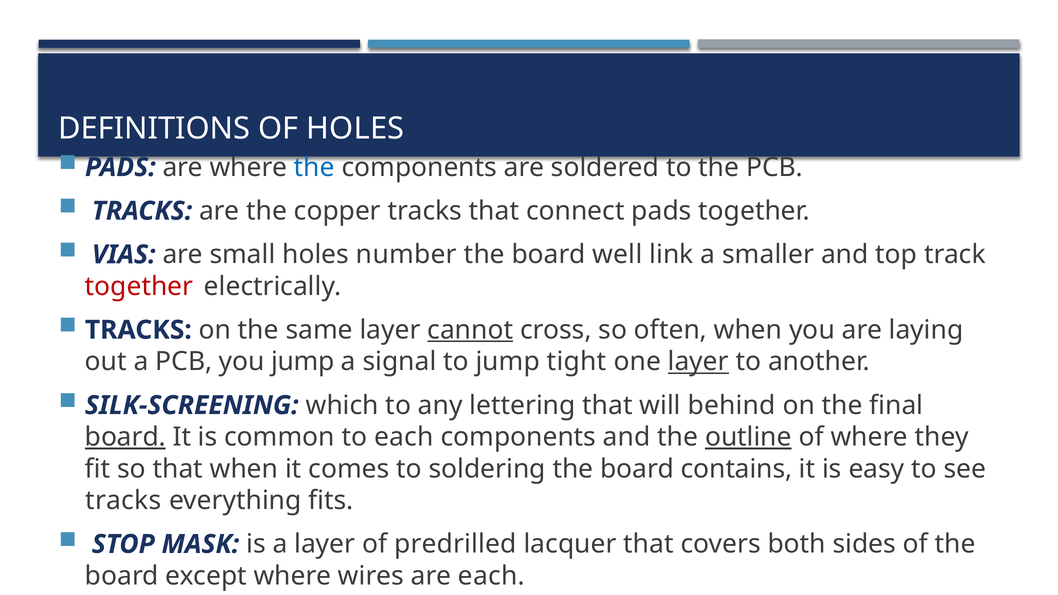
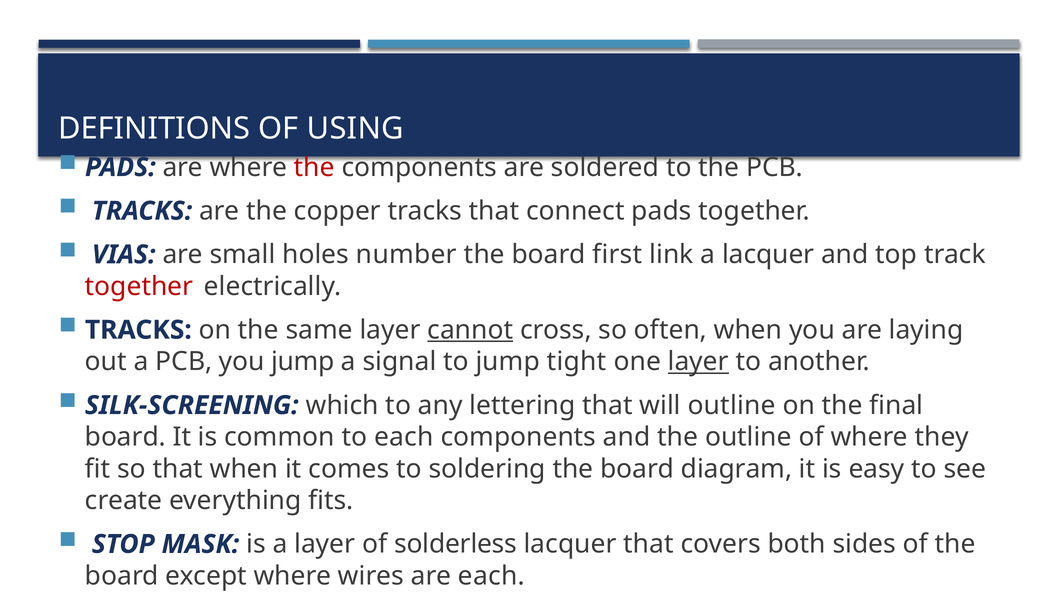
OF HOLES: HOLES -> USING (355, 129)
the colour: blue -> red (314, 167)
well: well -> first (617, 255)
a smaller: smaller -> lacquer (768, 255)
will behind: behind -> outline (732, 405)
board underline: present -> none (125, 437)
outline underline: present -> none (748, 437)
contains: contains -> diagram (736, 469)
tracks: tracks -> create (124, 501)
predrilled: predrilled -> solderless (456, 544)
